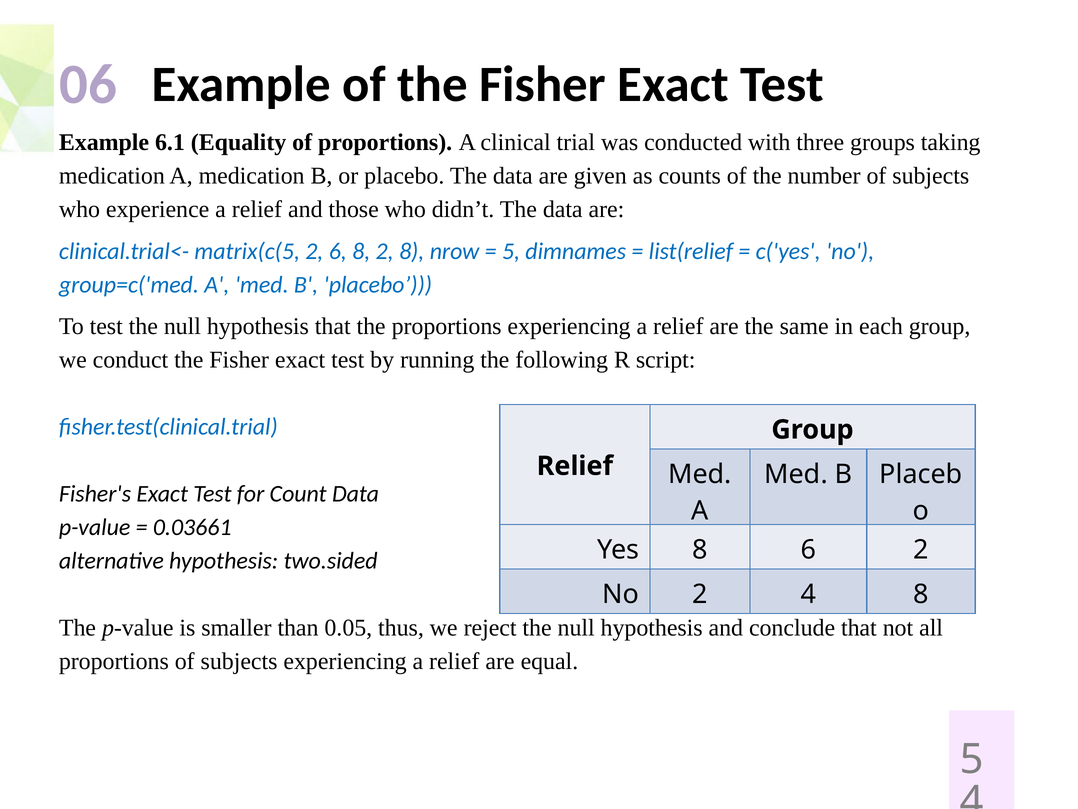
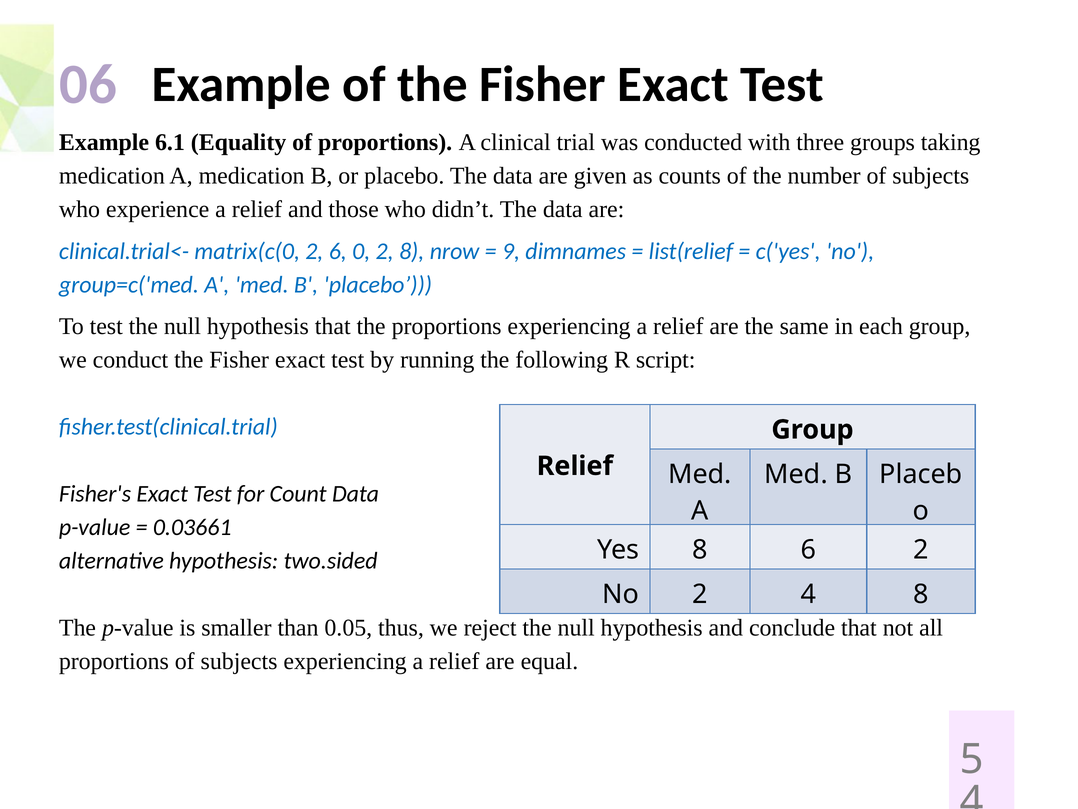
matrix(c(5: matrix(c(5 -> matrix(c(0 (247, 251)
6 8: 8 -> 0 (361, 251)
5: 5 -> 9 (511, 251)
